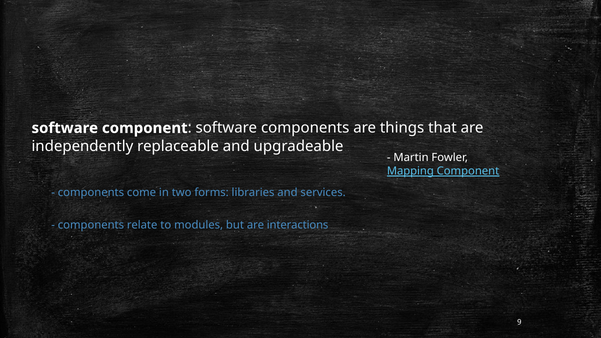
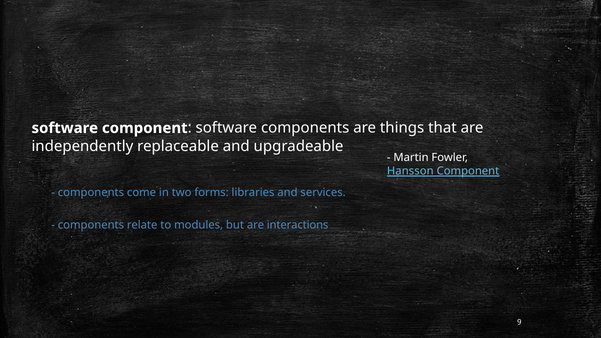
Mapping: Mapping -> Hansson (410, 171)
